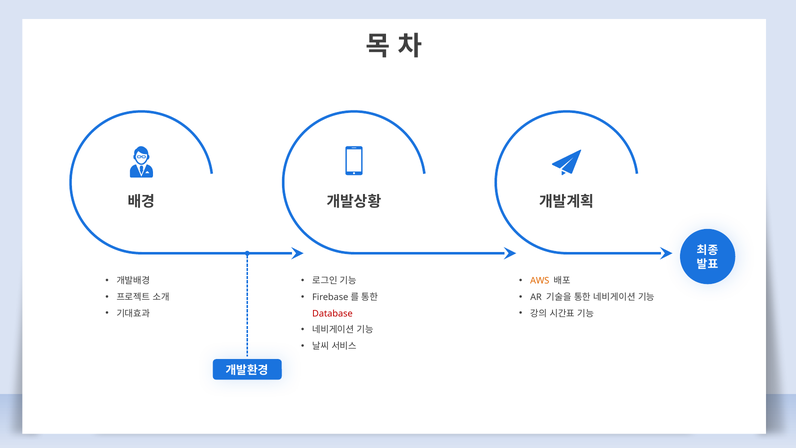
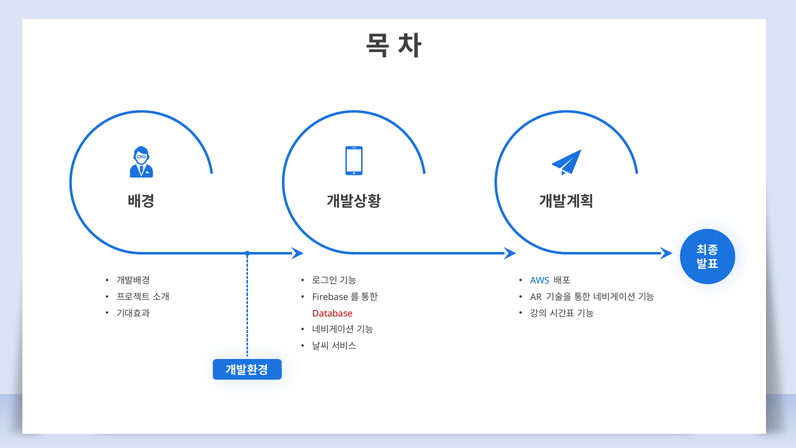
AWS colour: orange -> blue (540, 280)
